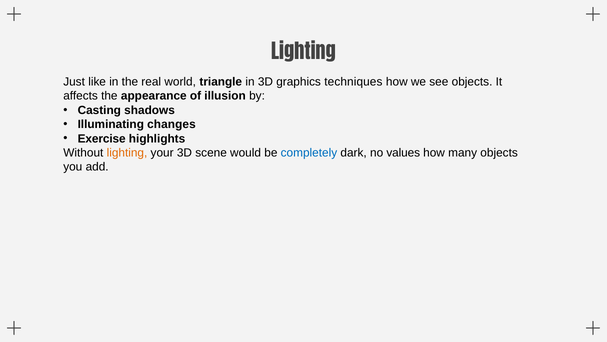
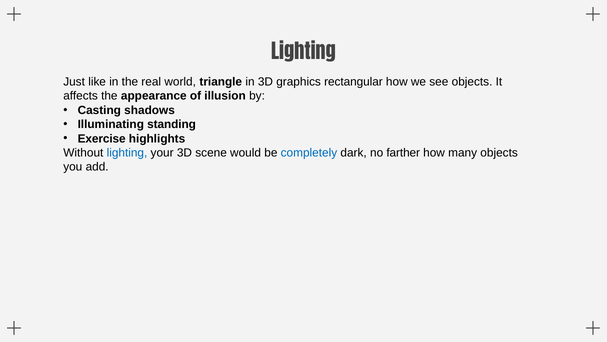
techniques: techniques -> rectangular (353, 82)
changes: changes -> standing (172, 124)
lighting colour: orange -> blue (127, 153)
values: values -> farther (403, 153)
